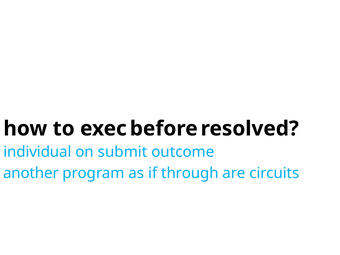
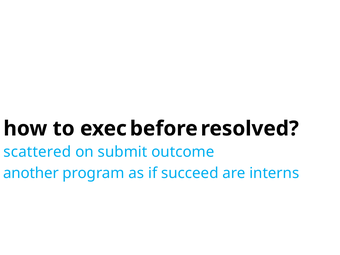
individual: individual -> scattered (37, 152)
through: through -> succeed (190, 173)
circuits: circuits -> interns (274, 173)
